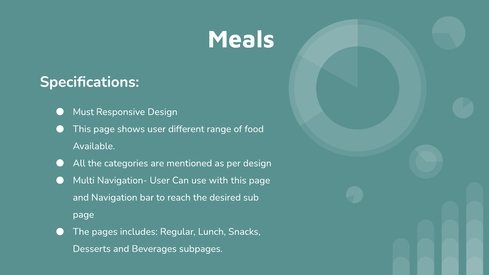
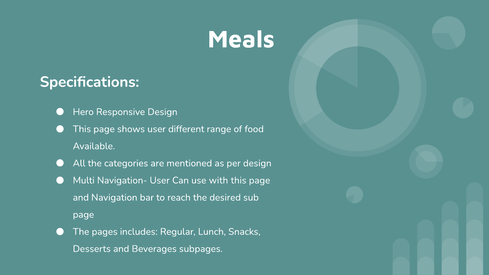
Must: Must -> Hero (83, 112)
